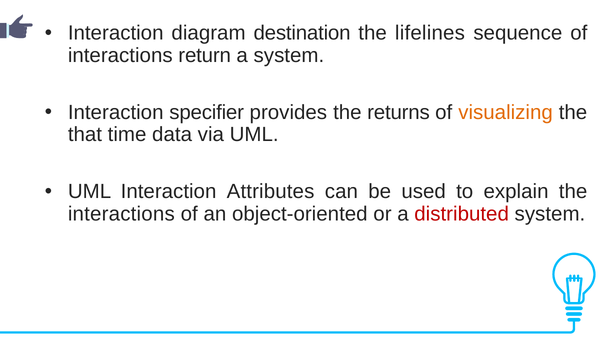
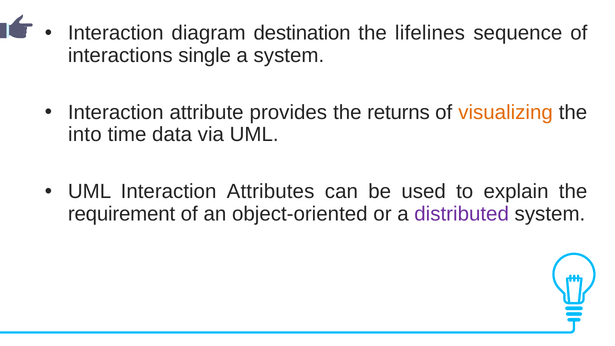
return: return -> single (205, 55)
specifier: specifier -> attribute (207, 112)
that: that -> into (85, 135)
interactions: interactions -> requirement (122, 214)
distributed colour: red -> purple (462, 214)
